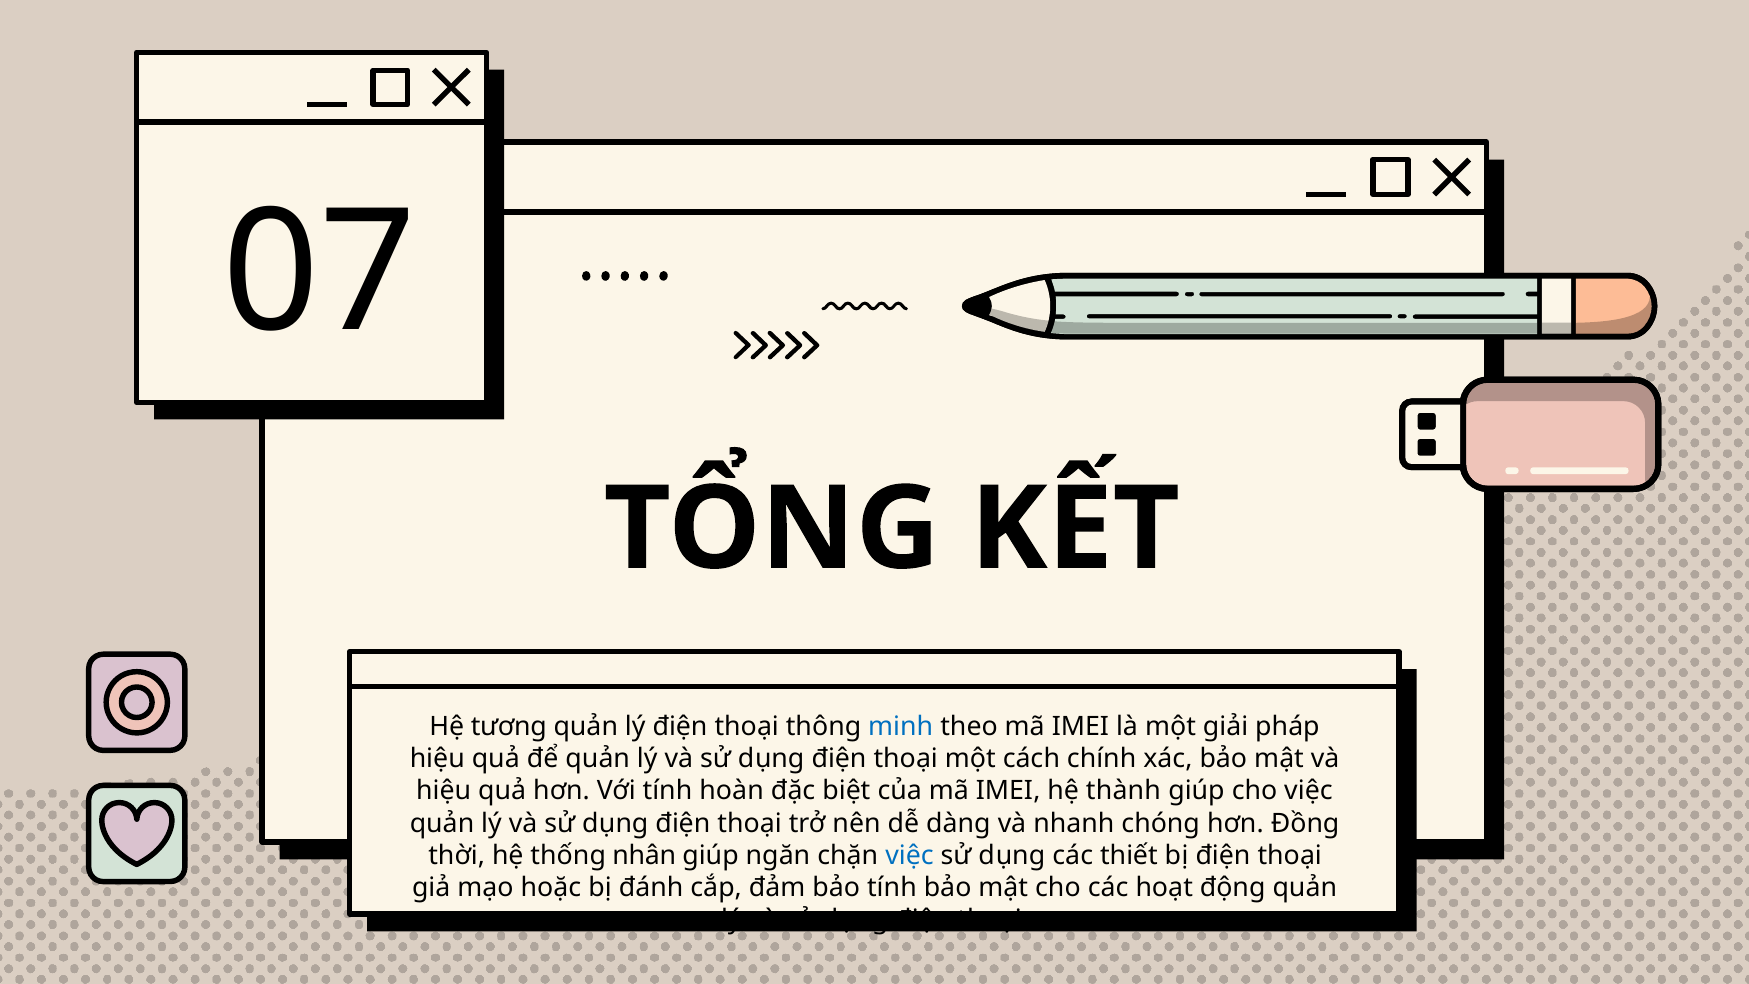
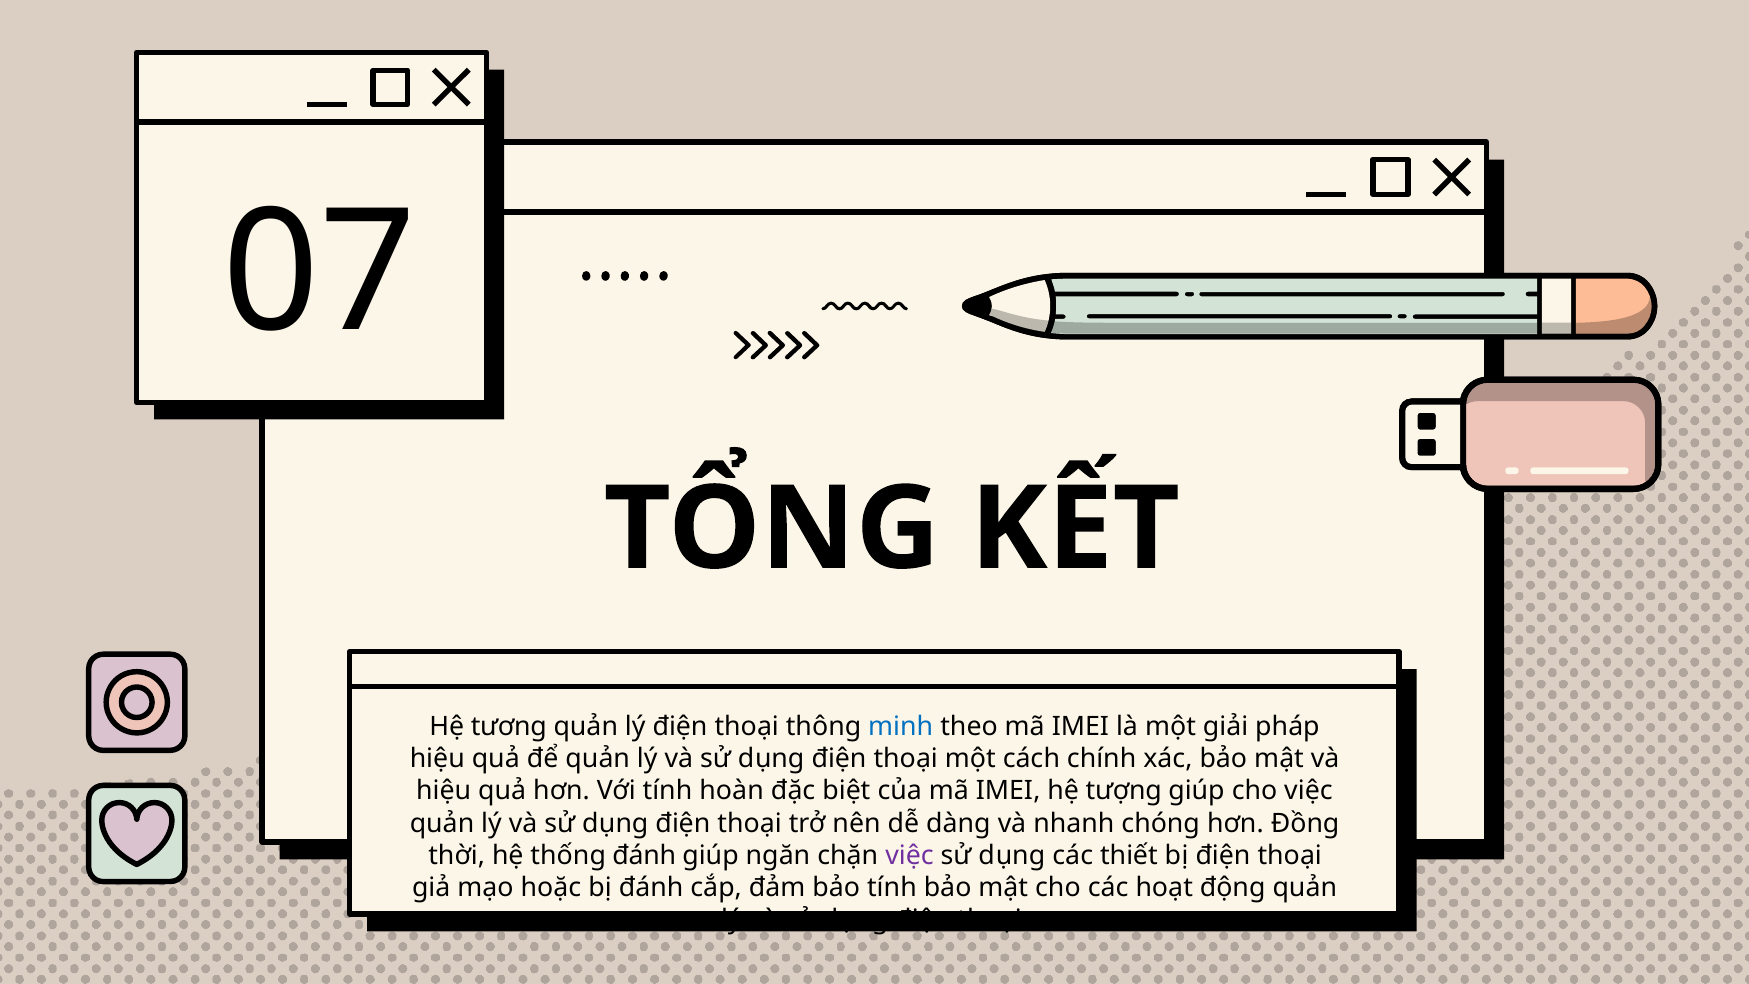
thành: thành -> tượng (1124, 791)
thống nhân: nhân -> đánh (644, 855)
việc colour: blue -> purple (910, 855)
